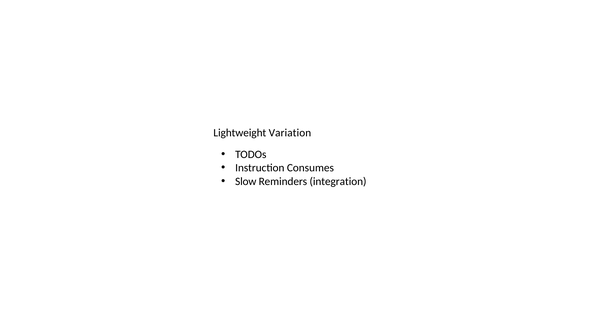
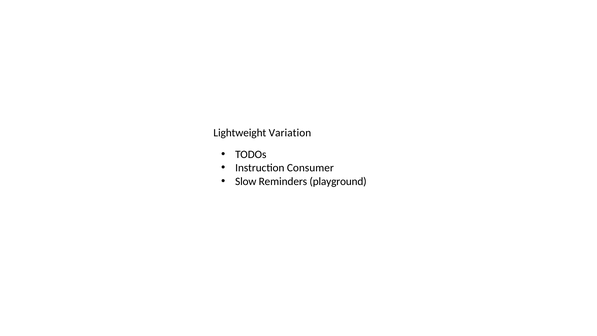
Consumes: Consumes -> Consumer (310, 168)
integration: integration -> playground (338, 181)
